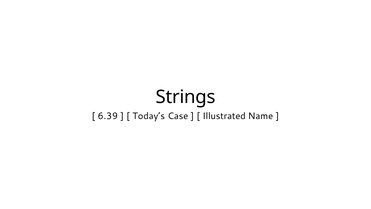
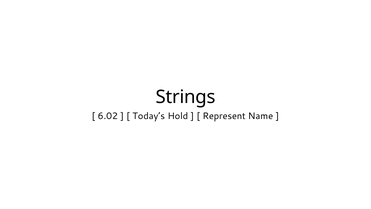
6.39: 6.39 -> 6.02 (108, 116)
Case: Case -> Hold (178, 116)
Illustrated: Illustrated -> Represent (224, 116)
